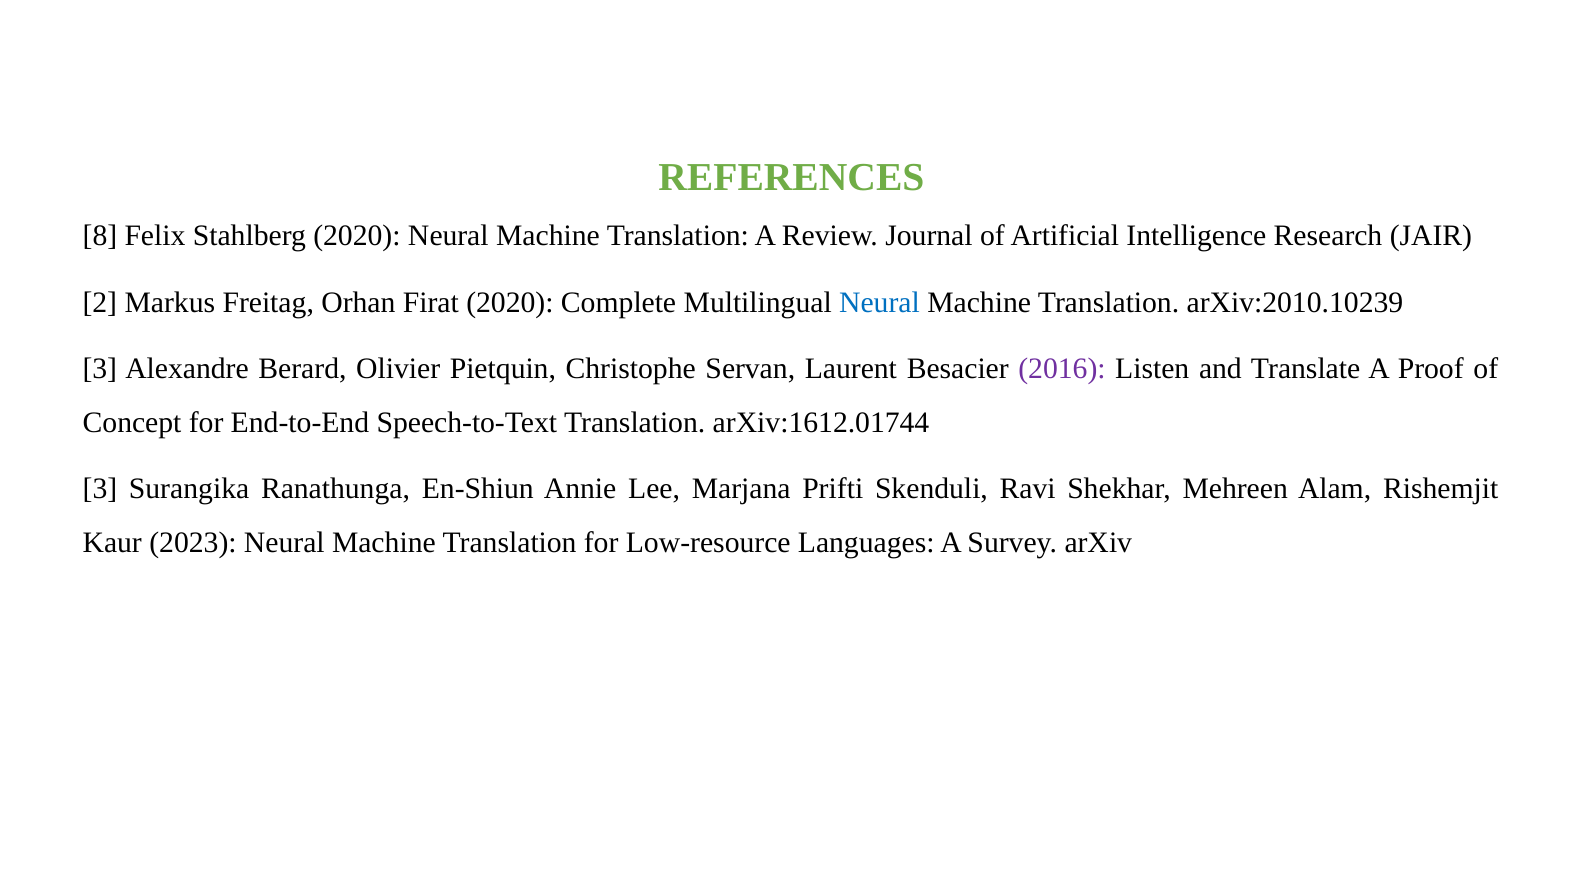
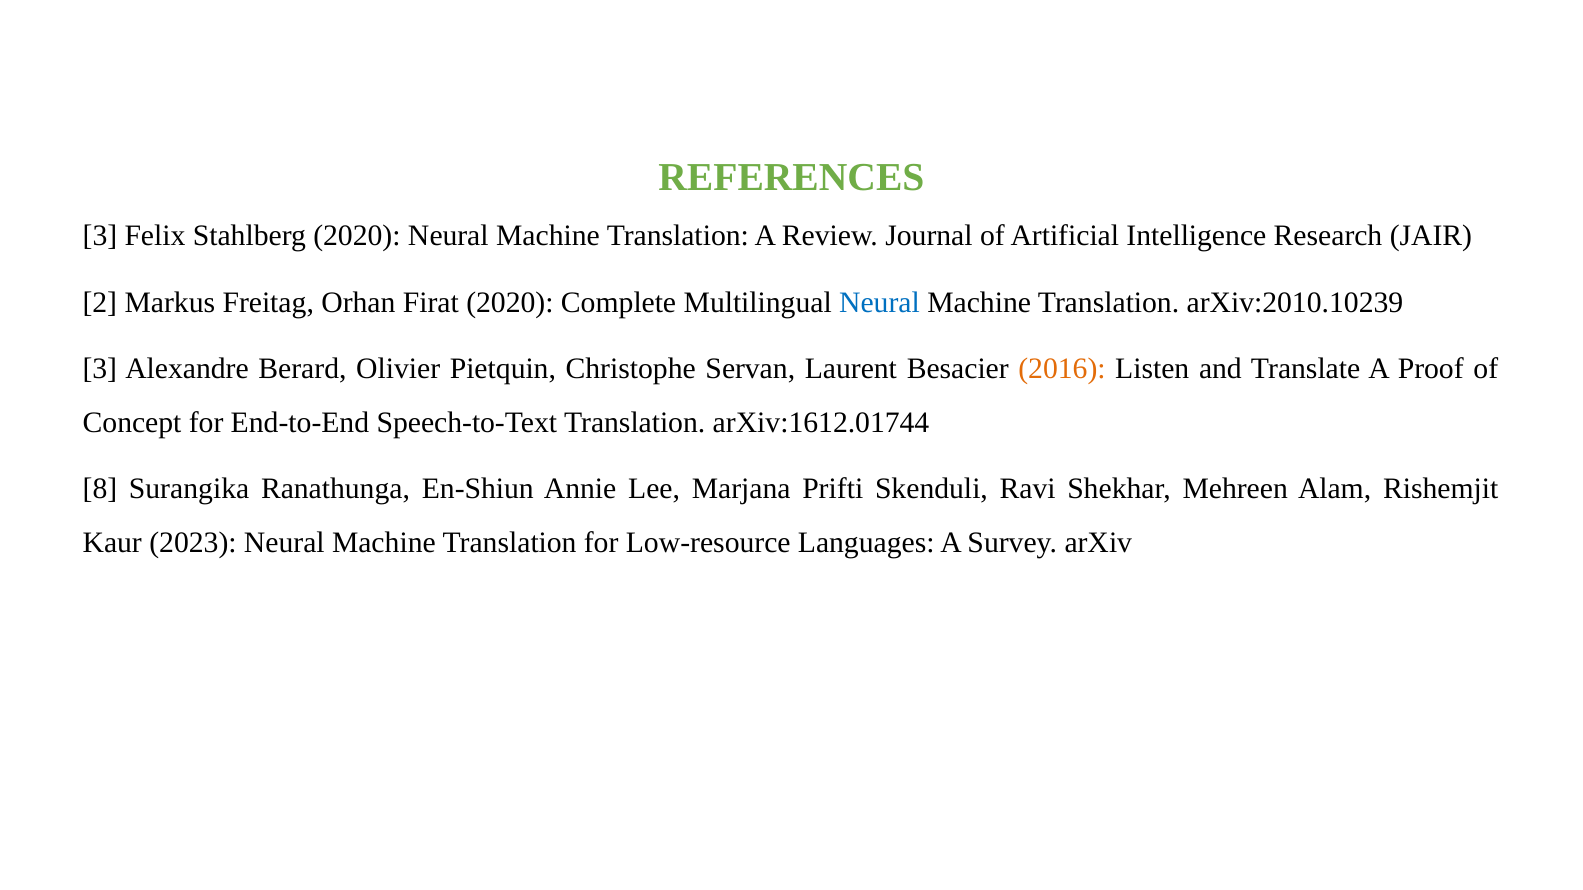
8: 8 -> 3 (100, 236)
2016 colour: purple -> orange (1062, 369)
3: 3 -> 8 (100, 489)
